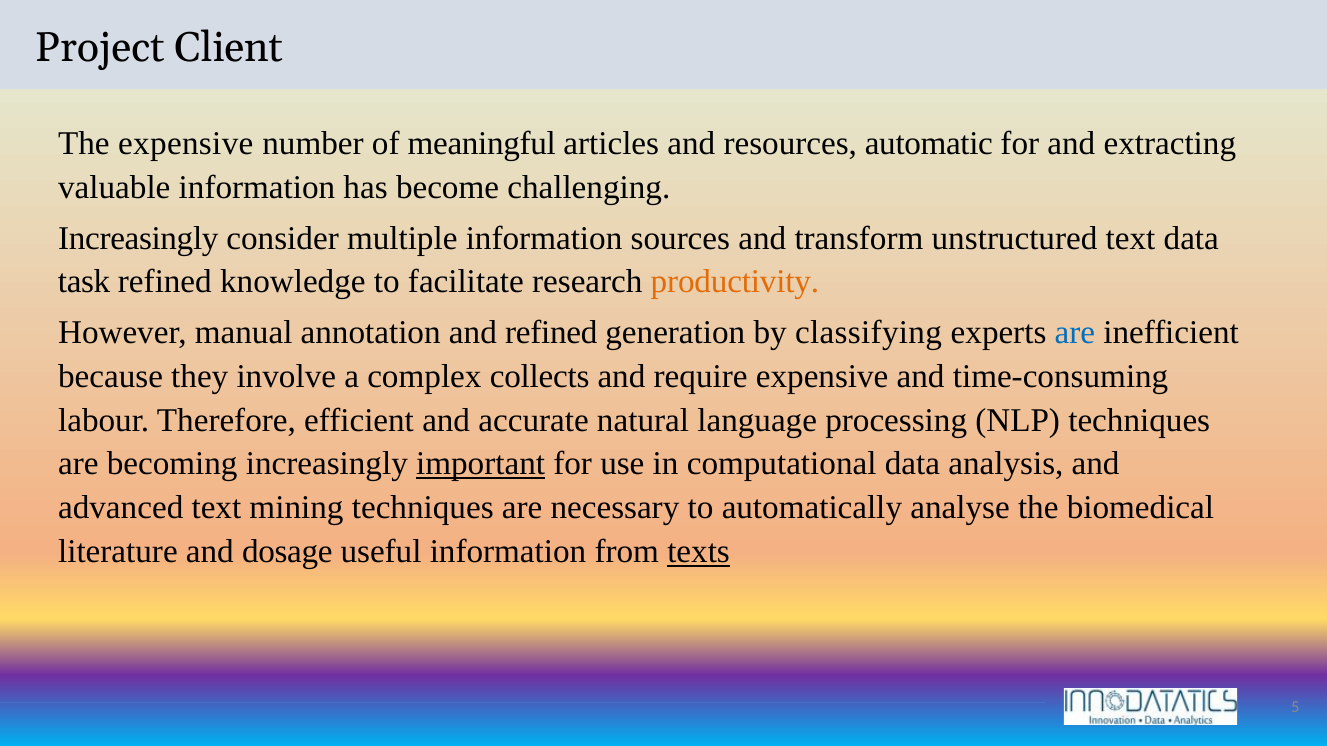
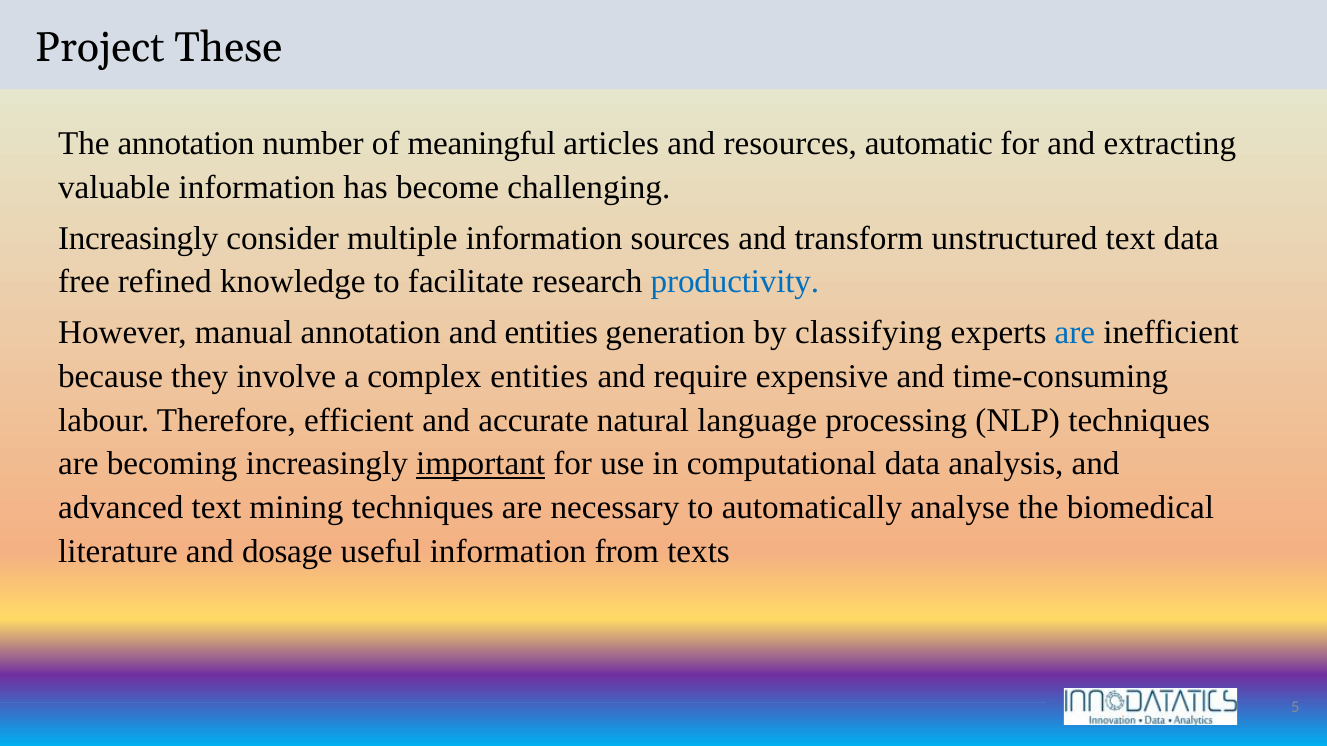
Client: Client -> These (228, 48)
The expensive: expensive -> annotation (186, 144)
task: task -> free (84, 282)
productivity colour: orange -> blue (735, 282)
and refined: refined -> entities (551, 333)
complex collects: collects -> entities (539, 377)
texts underline: present -> none (699, 552)
